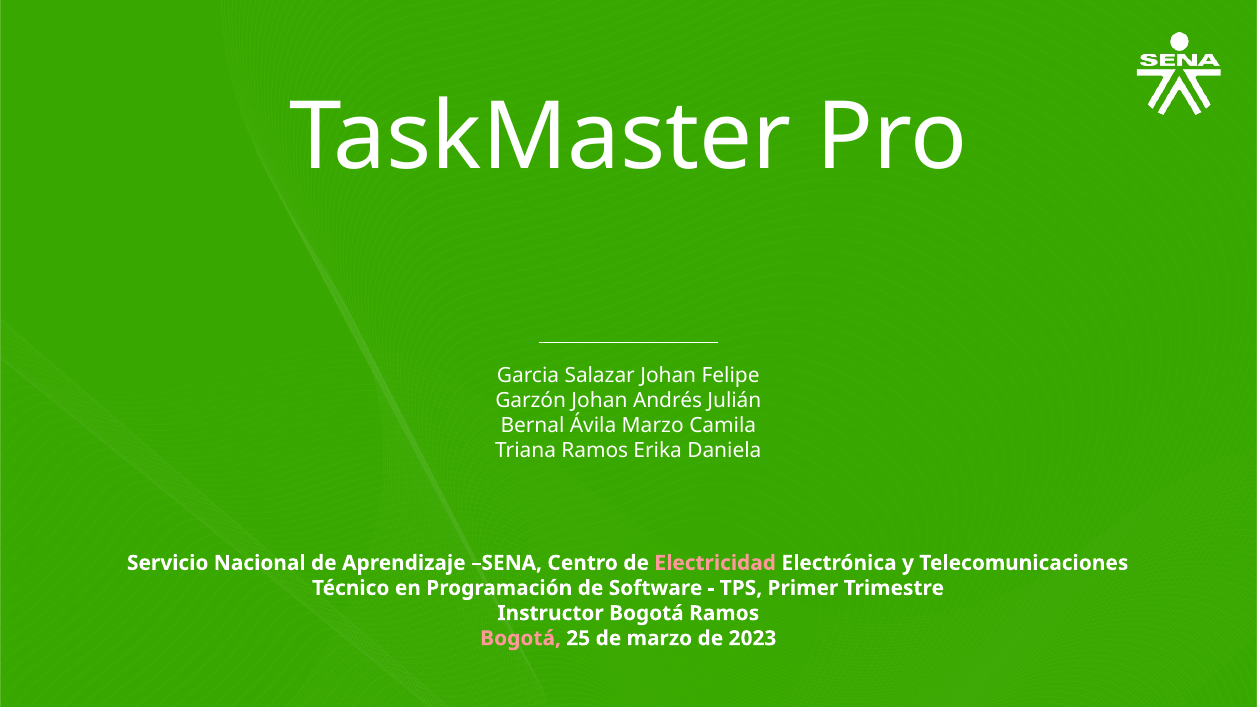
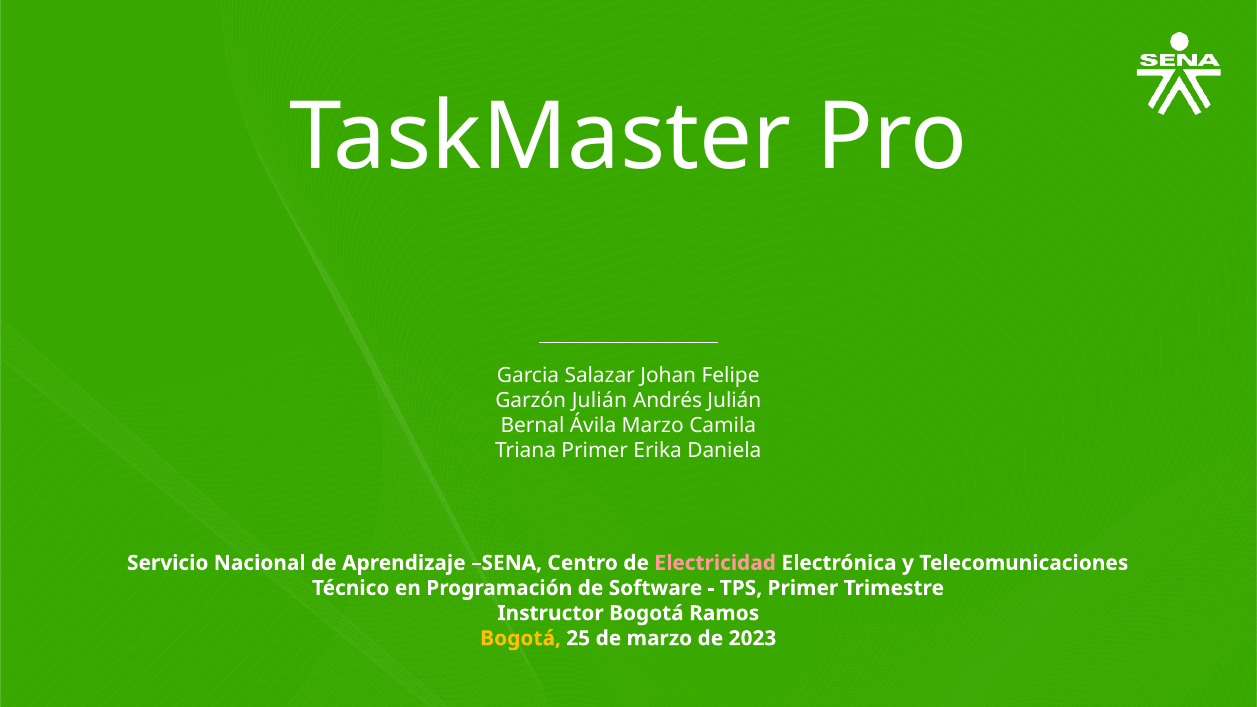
Garzón Johan: Johan -> Julián (599, 401)
Triana Ramos: Ramos -> Primer (595, 451)
Bogotá colour: pink -> yellow (521, 638)
